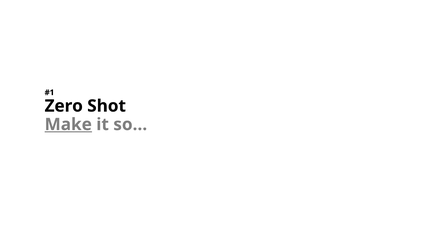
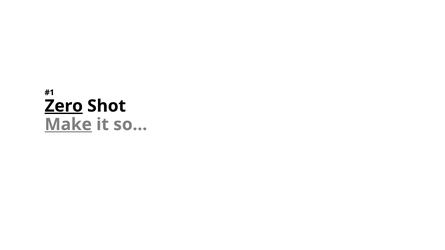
Zero underline: none -> present (64, 106)
